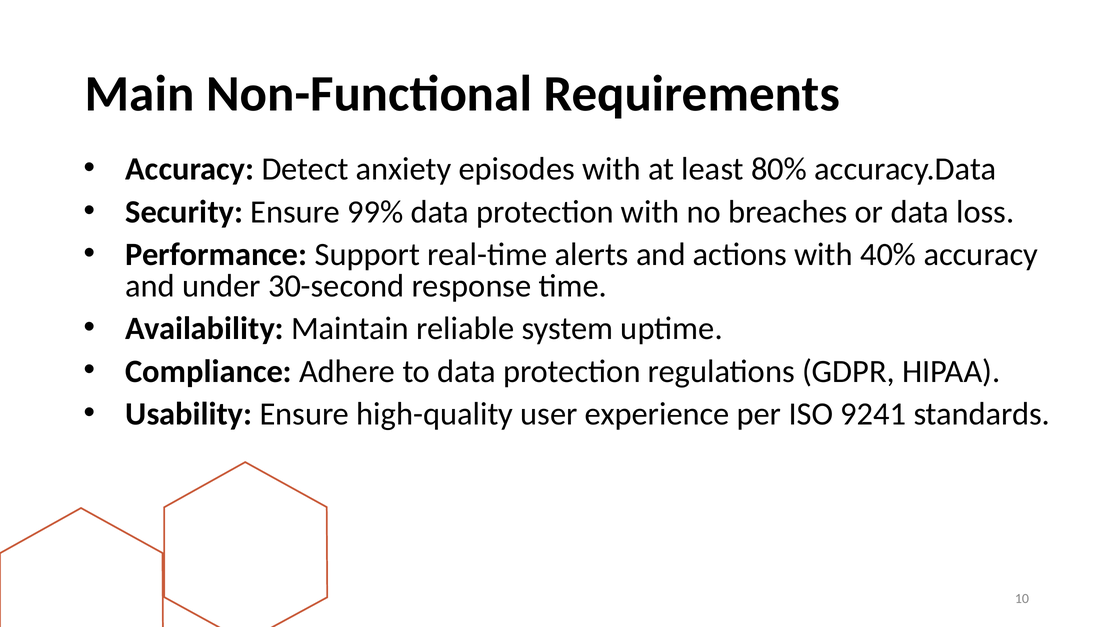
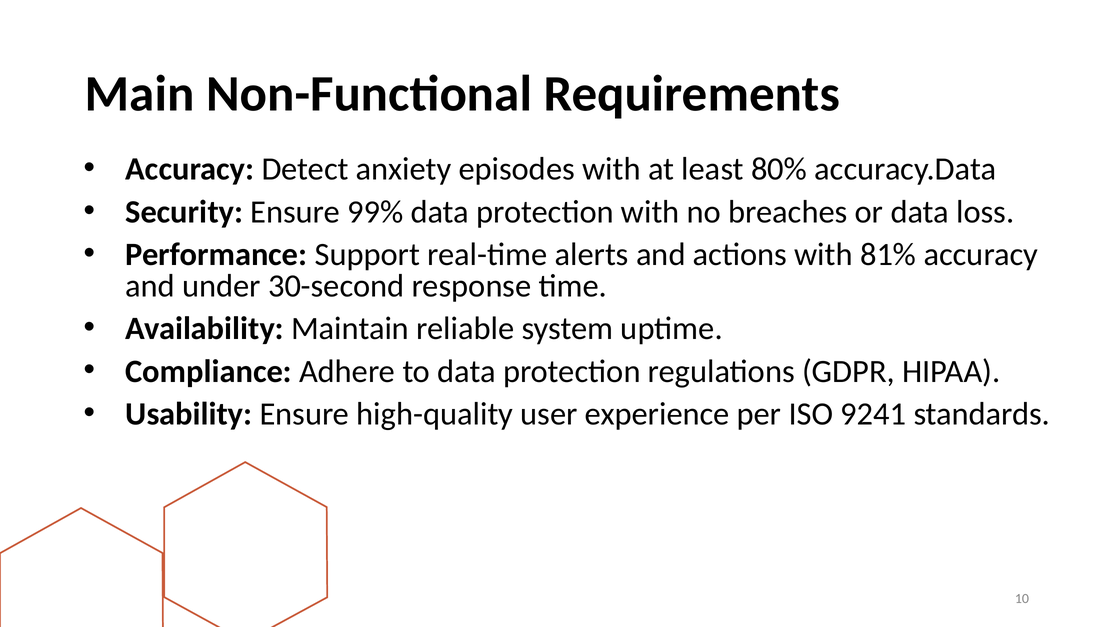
40%: 40% -> 81% (888, 254)
